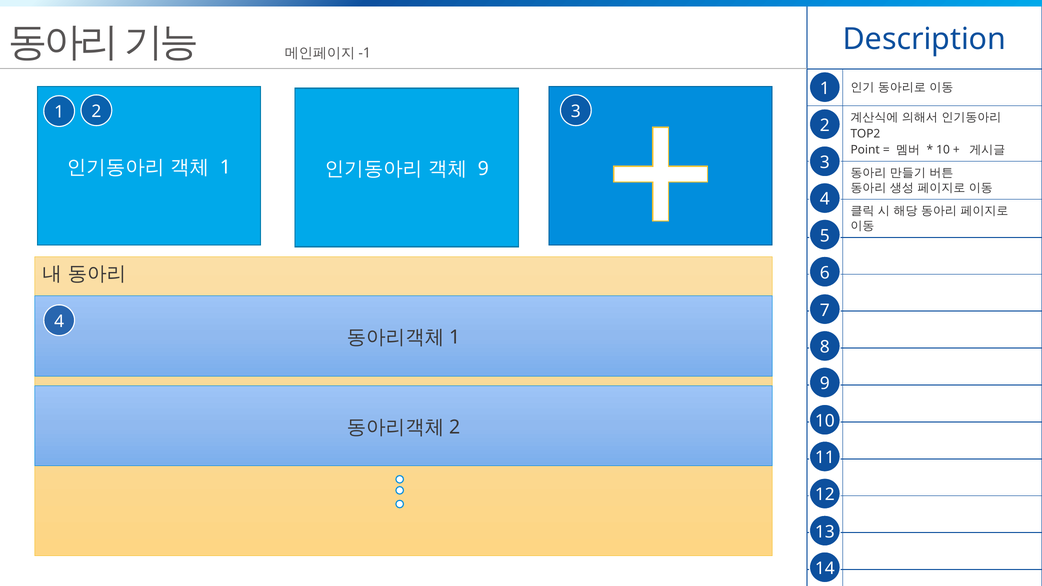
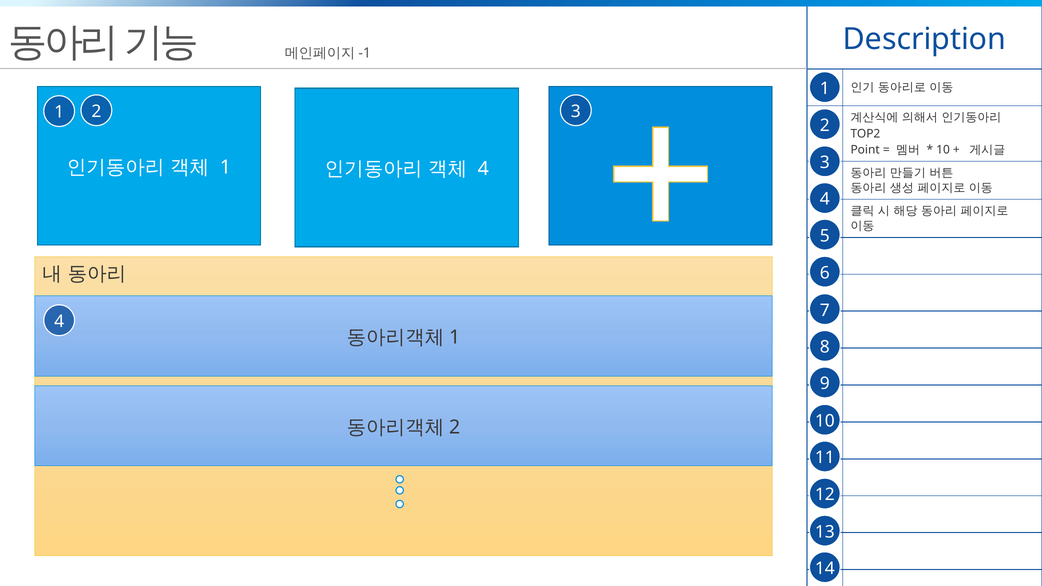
9: 9 -> 4 (483, 169)
